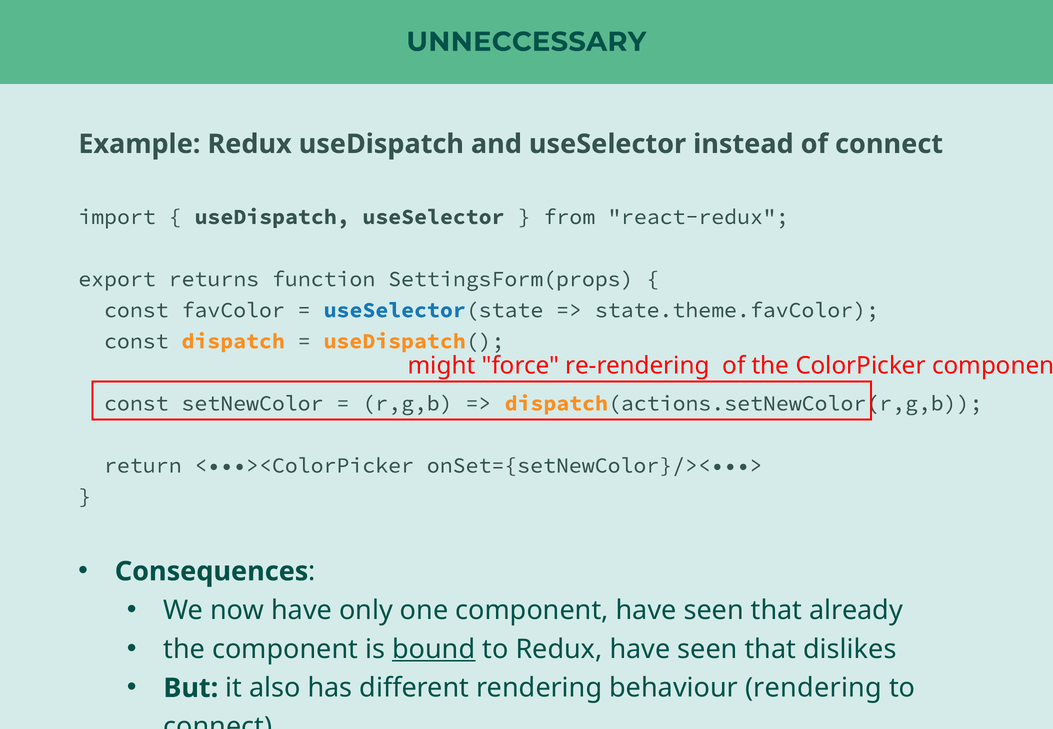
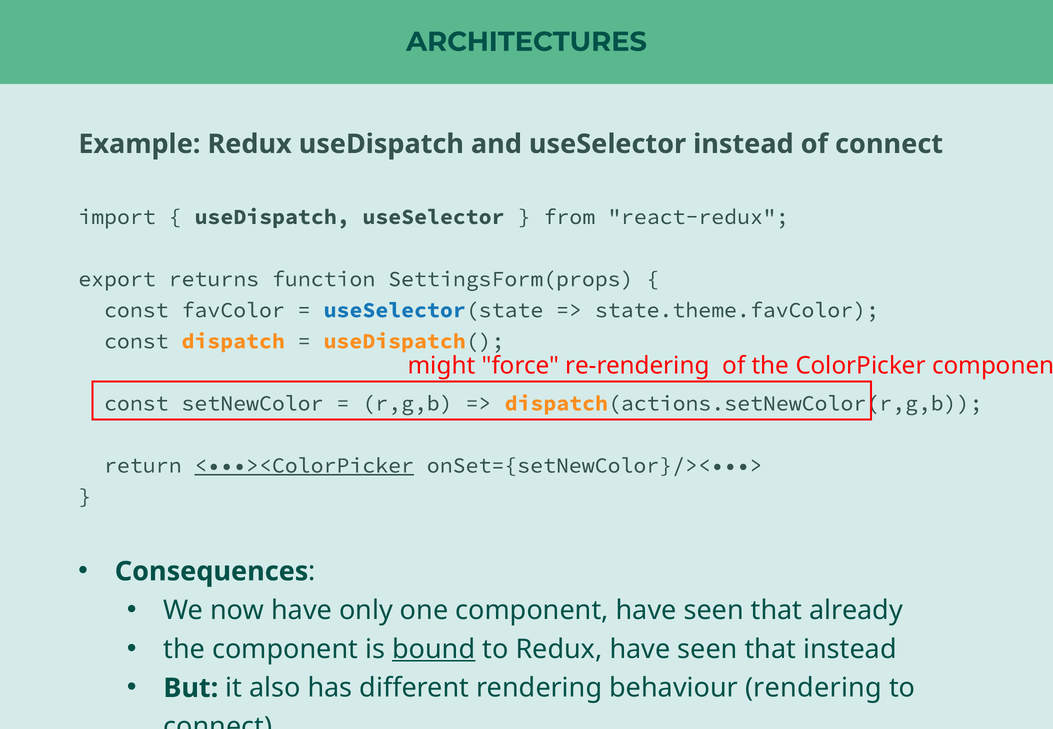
UNNECCESSARY: UNNECCESSARY -> ARCHITECTURES (527, 42)
<•••><ColorPicker underline: none -> present (304, 465)
that dislikes: dislikes -> instead (850, 649)
